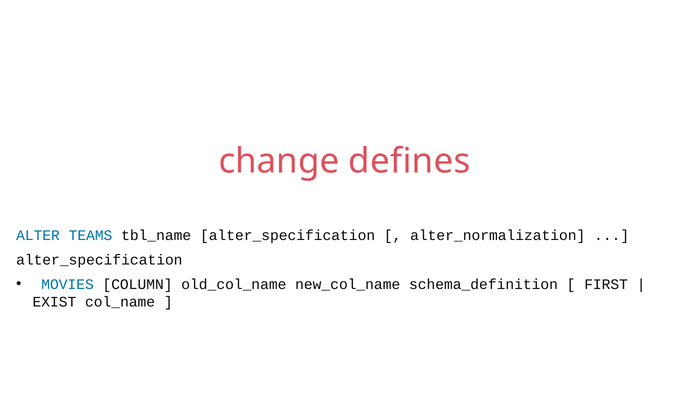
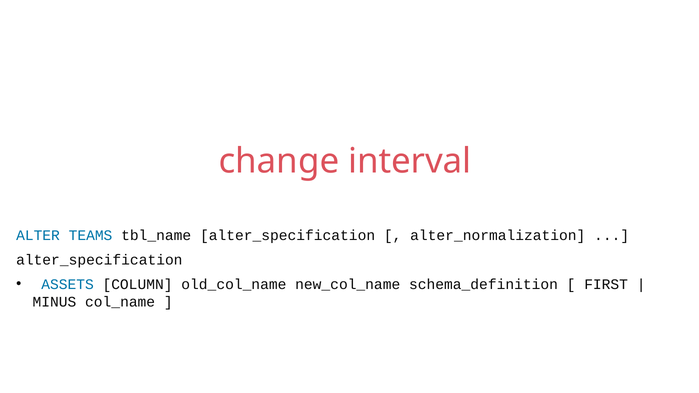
defines: defines -> interval (410, 161)
MOVIES: MOVIES -> ASSETS (68, 285)
EXIST: EXIST -> MINUS (54, 302)
